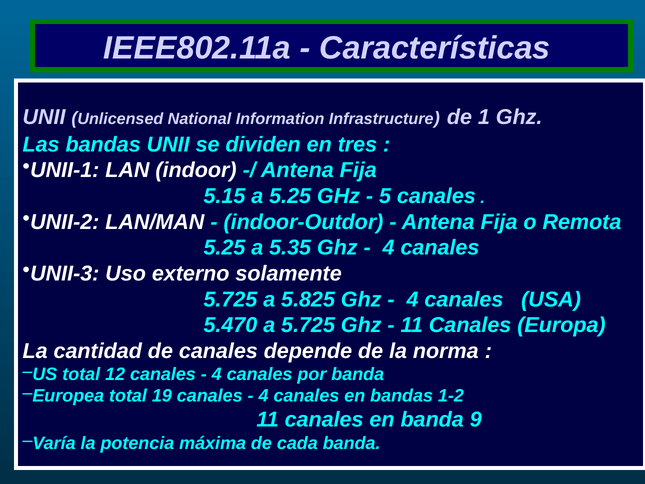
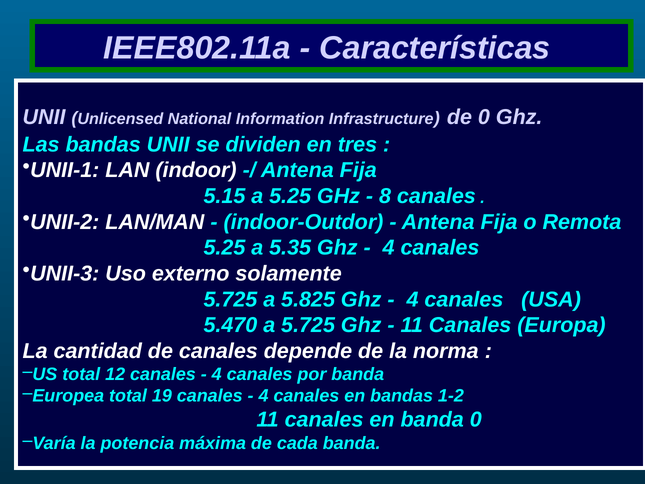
de 1: 1 -> 0 (484, 117)
5: 5 -> 8 (385, 196)
banda 9: 9 -> 0 (476, 420)
